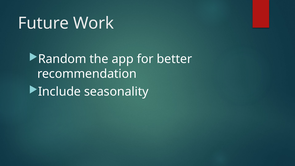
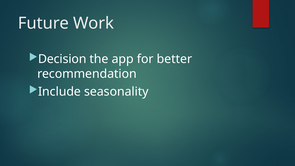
Random: Random -> Decision (62, 59)
